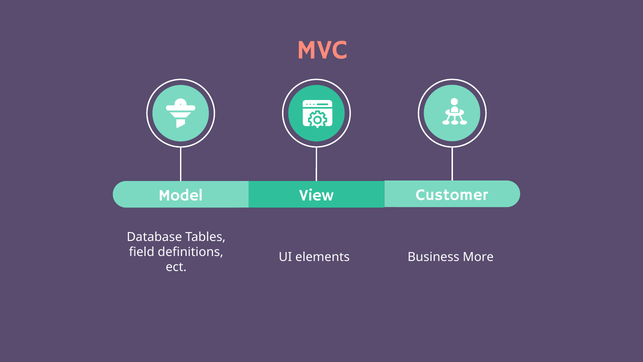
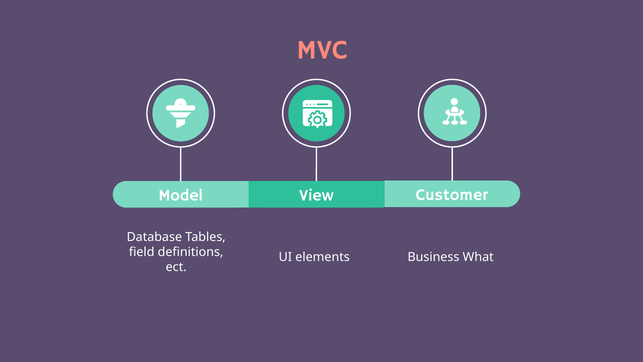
More: More -> What (478, 257)
